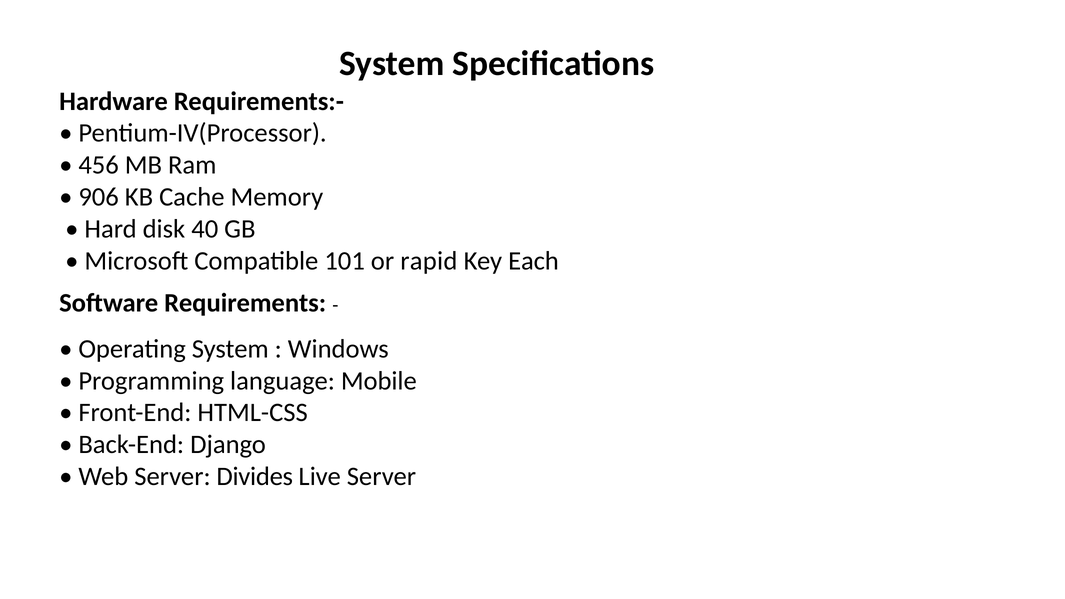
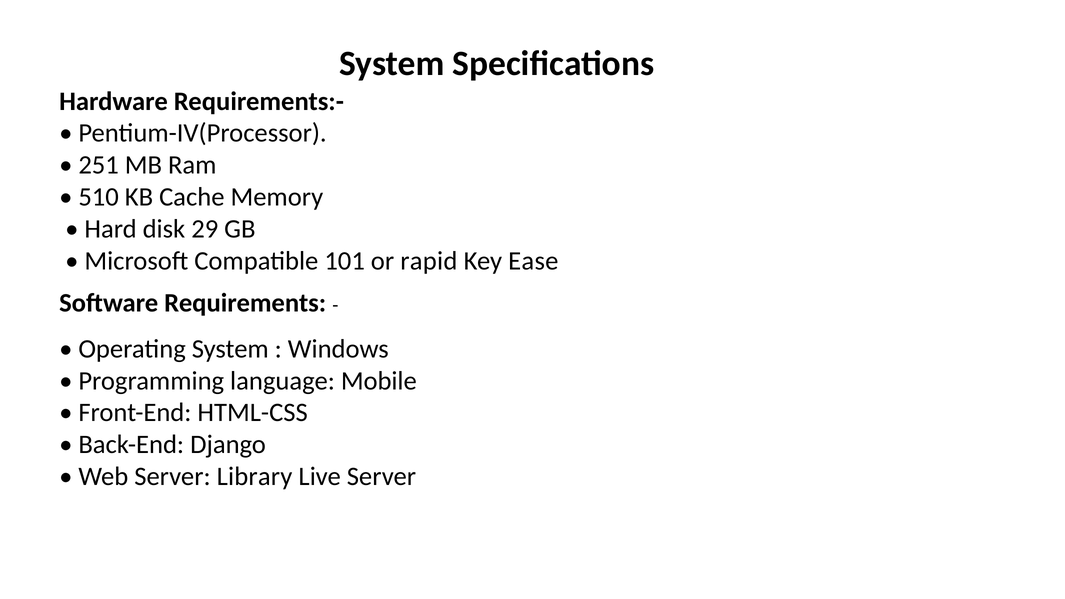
456: 456 -> 251 (99, 165)
906: 906 -> 510 (99, 197)
40: 40 -> 29 (205, 229)
Each: Each -> Ease (533, 261)
Divides: Divides -> Library (254, 477)
